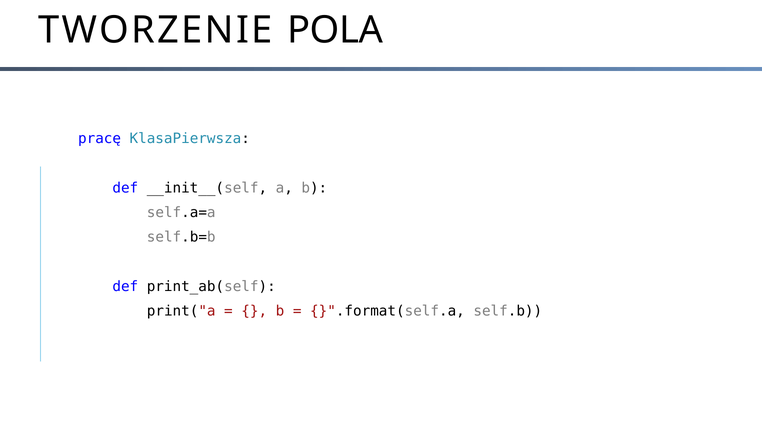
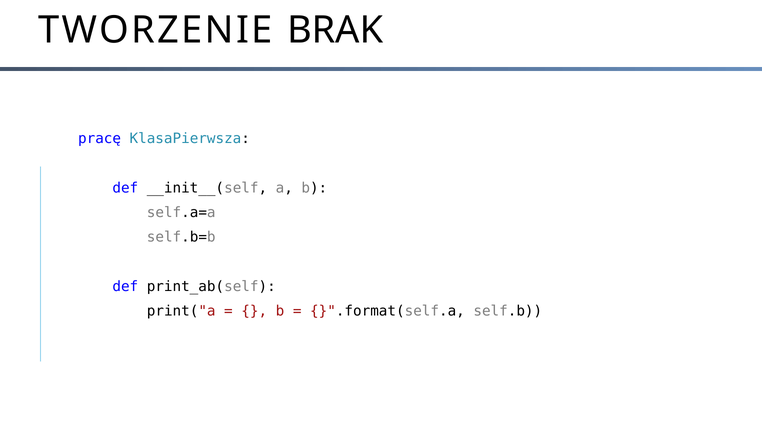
POLA: POLA -> BRAK (335, 30)
